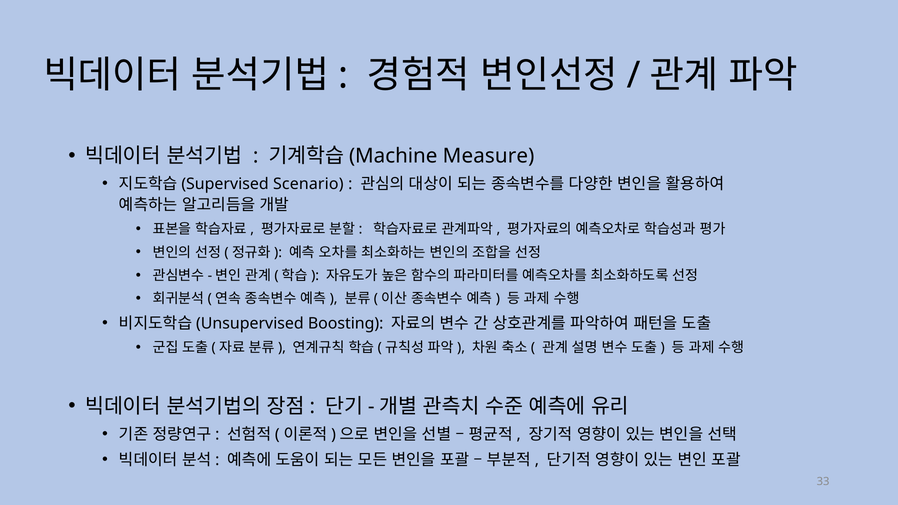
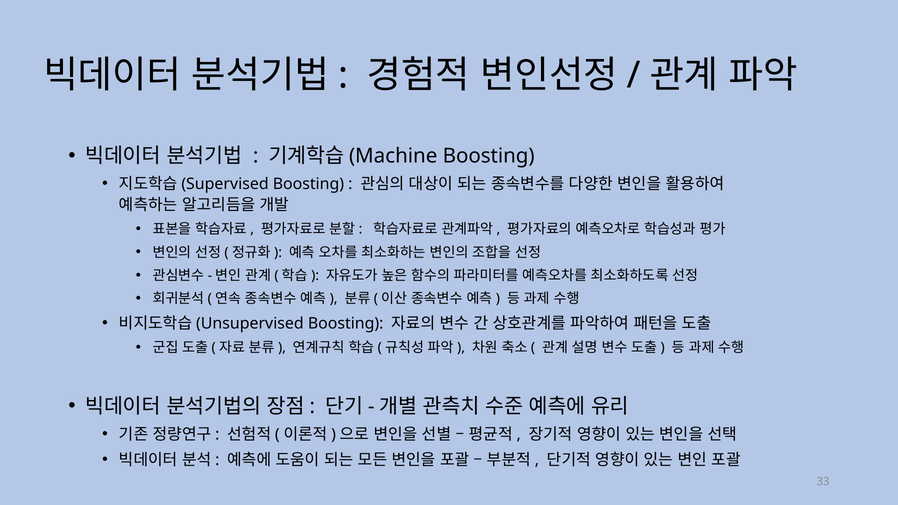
Measure: Measure -> Boosting (489, 156)
Scenario: Scenario -> Boosting (308, 184)
